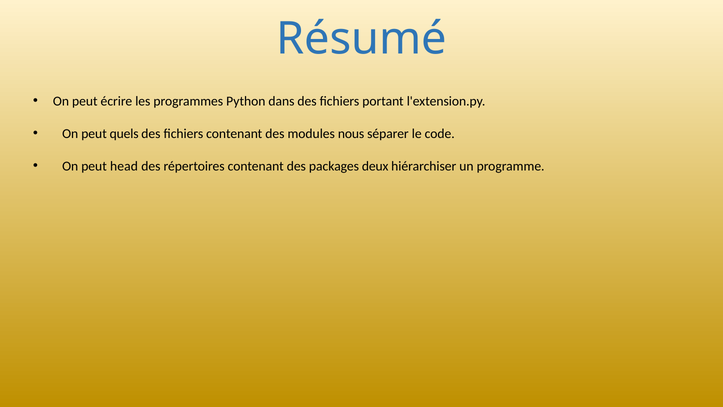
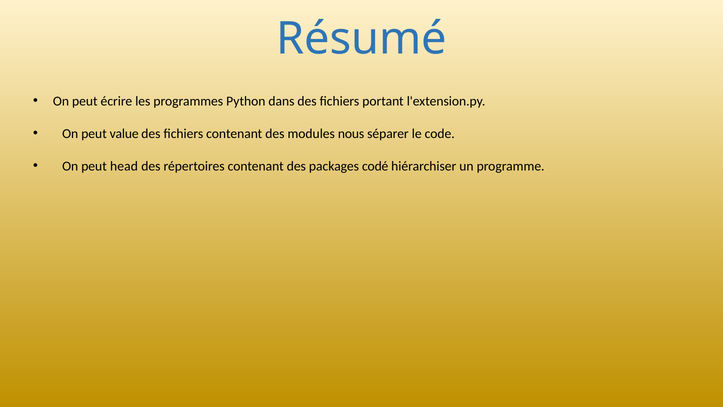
quels: quels -> value (124, 133)
deux: deux -> codé (375, 166)
